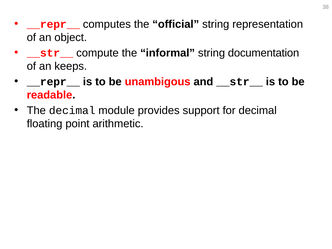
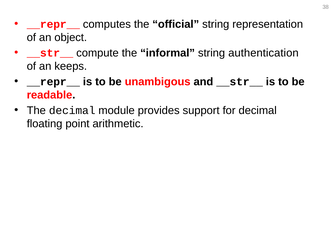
documentation: documentation -> authentication (263, 53)
